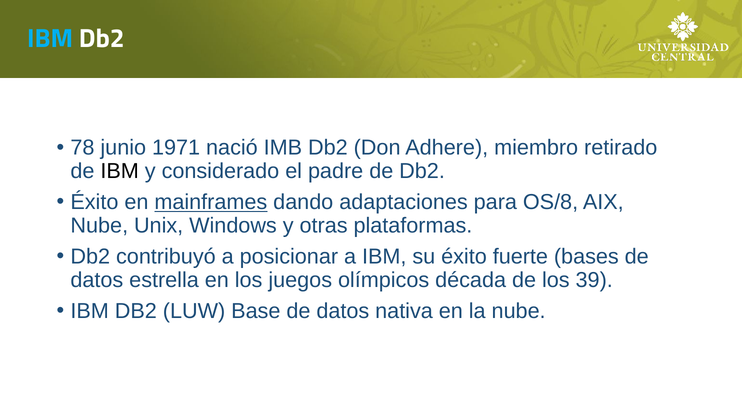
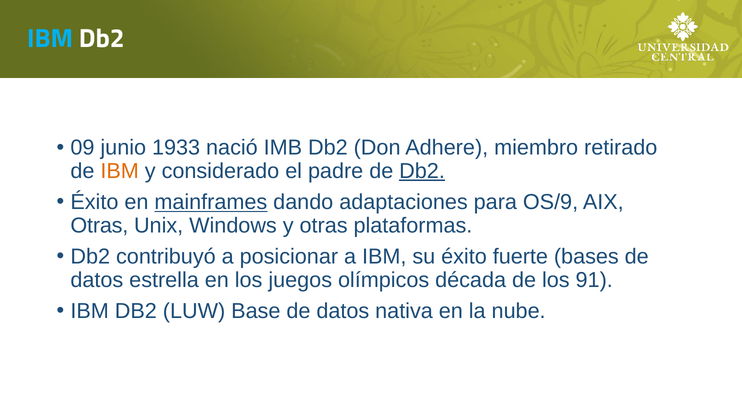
78: 78 -> 09 (83, 148)
1971: 1971 -> 1933 (176, 148)
IBM colour: black -> orange (120, 171)
Db2 underline: none -> present (422, 171)
OS/8: OS/8 -> OS/9 (551, 202)
Nube: Nube -> Otras (99, 226)
39: 39 -> 91 (594, 280)
